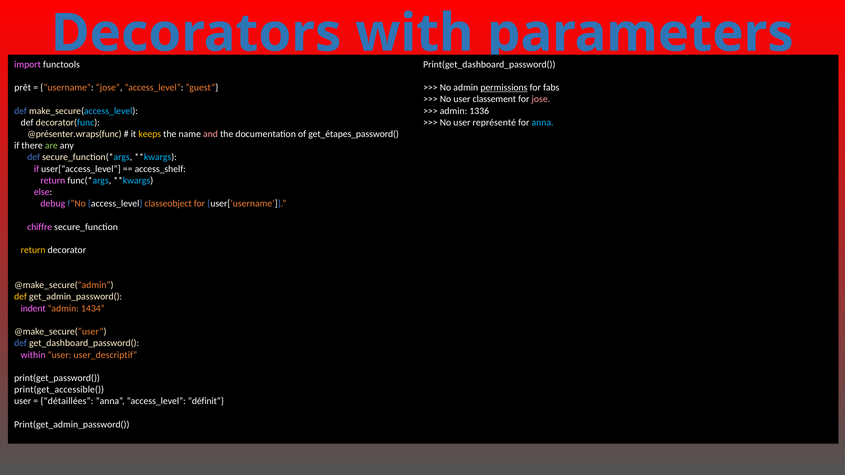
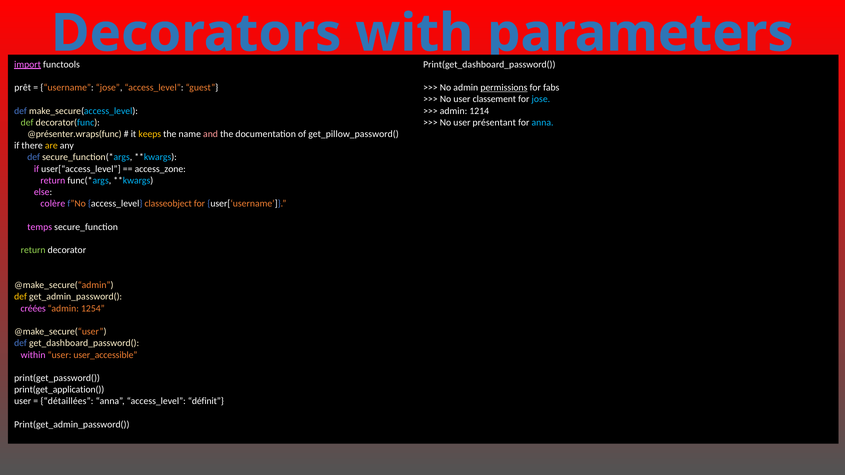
import underline: none -> present (28, 64)
jose colour: pink -> light blue (541, 99)
1336: 1336 -> 1214 (479, 111)
def colour: white -> light green (27, 123)
représenté: représenté -> présentant (494, 123)
get_étapes_password(: get_étapes_password( -> get_pillow_password( (354, 134)
are colour: light green -> yellow (51, 146)
access_shelf: access_shelf -> access_zone (160, 169)
debug: debug -> colère (53, 204)
chiffre: chiffre -> temps (40, 227)
return colour: yellow -> light green (33, 250)
indent: indent -> créées (33, 309)
1434: 1434 -> 1254 (93, 309)
user_descriptif: user_descriptif -> user_accessible (105, 355)
print(get_accessible(: print(get_accessible( -> print(get_application( (59, 390)
